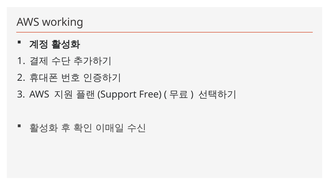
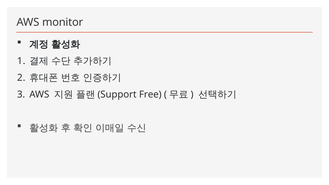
working: working -> monitor (63, 22)
